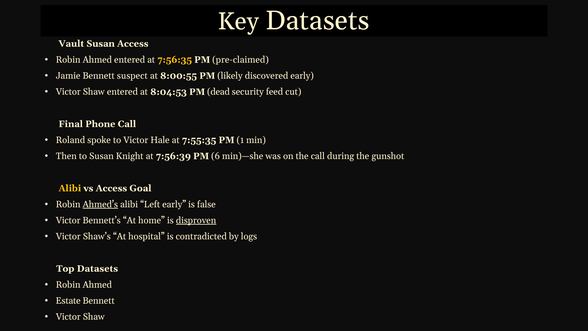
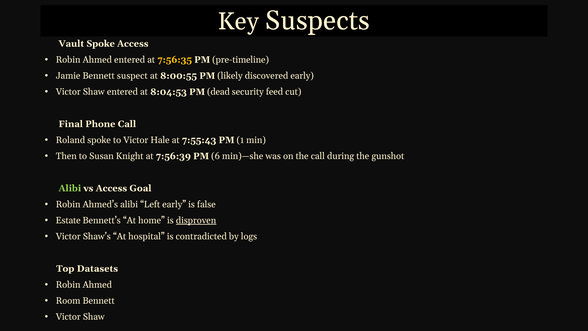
Key Datasets: Datasets -> Suspects (318, 21)
Vault Susan: Susan -> Spoke (101, 44)
pre-claimed: pre-claimed -> pre-timeline (241, 60)
7:55:35: 7:55:35 -> 7:55:43 (199, 140)
Alibi colour: yellow -> light green (70, 188)
Ahmed’s underline: present -> none (100, 204)
Victor: Victor -> Estate (68, 220)
Estate: Estate -> Room (68, 301)
